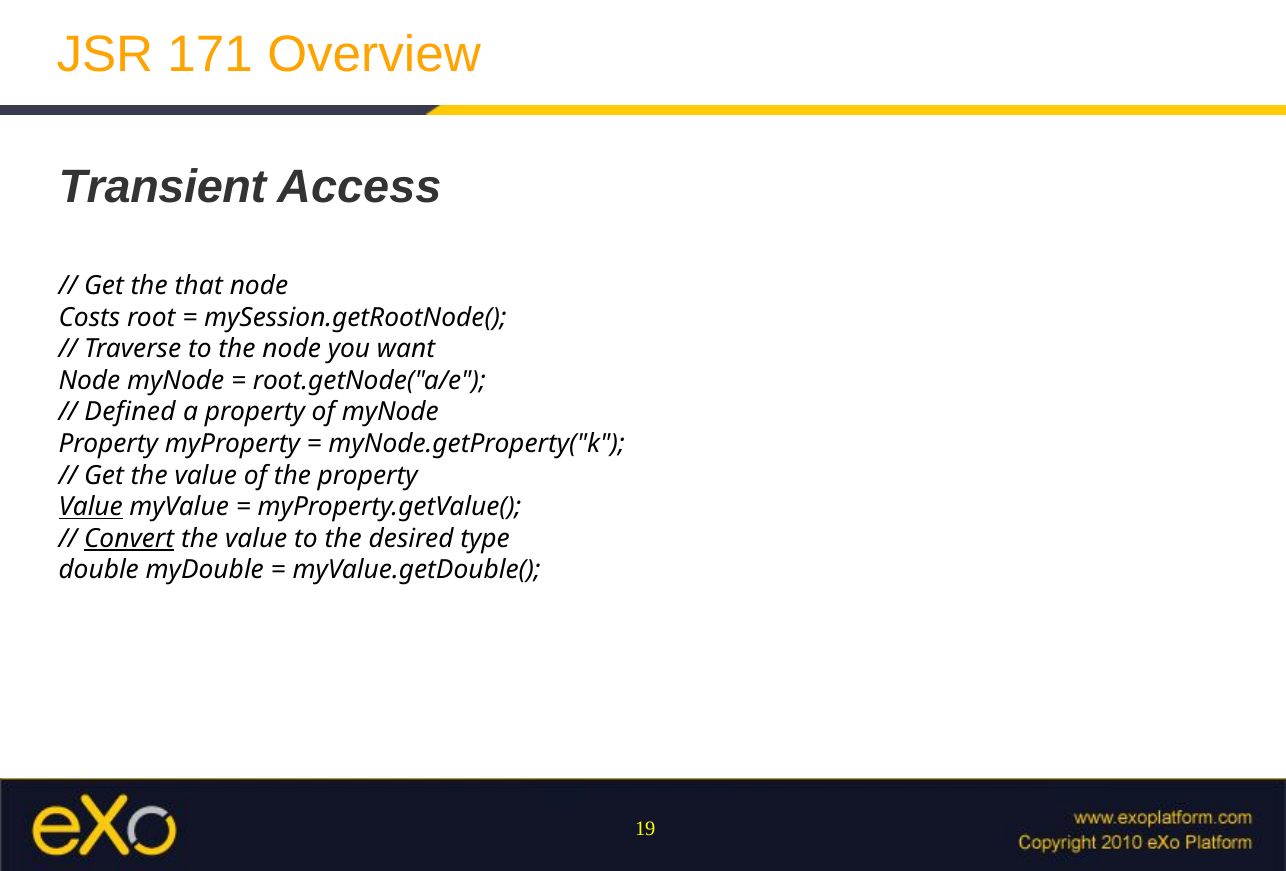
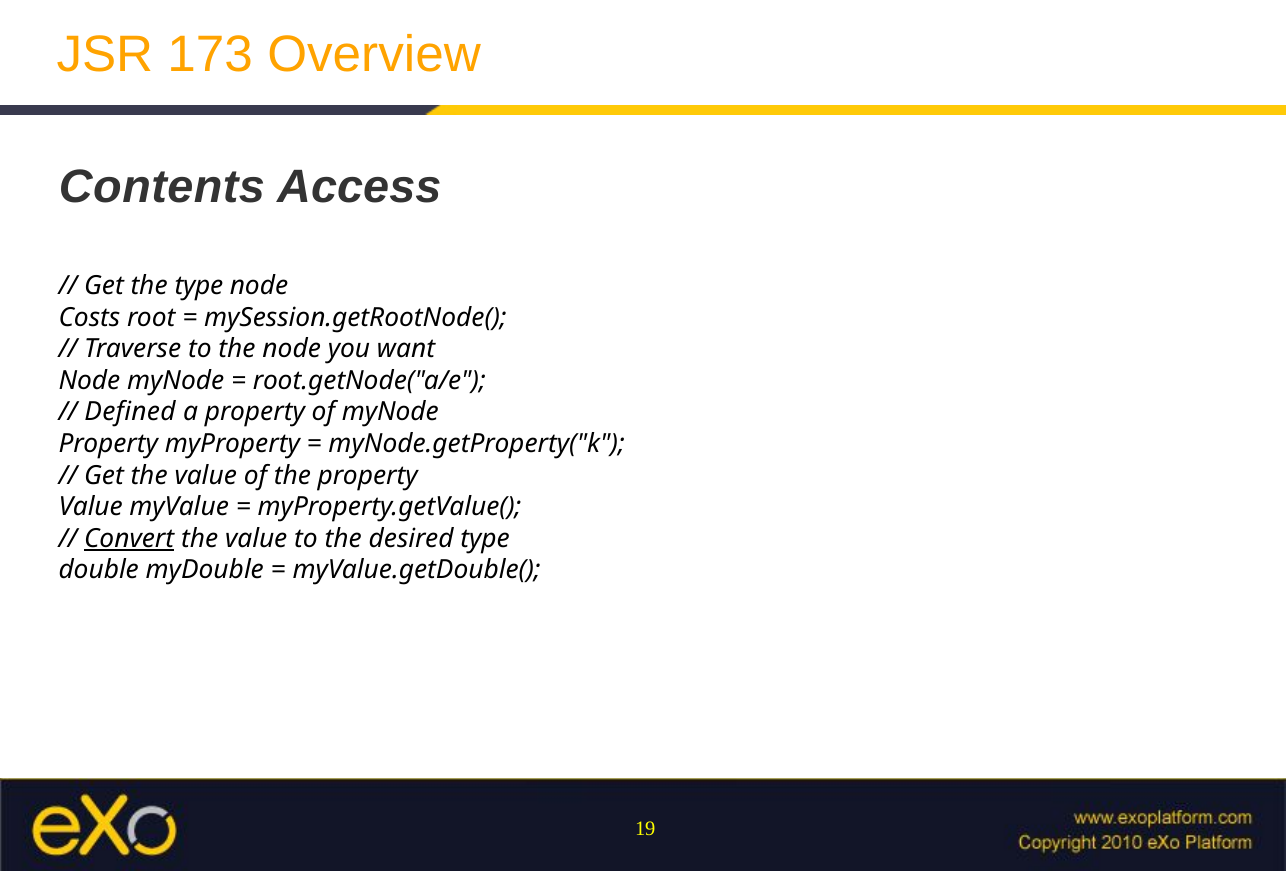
171: 171 -> 173 (210, 55)
Transient: Transient -> Contents (162, 187)
the that: that -> type (199, 286)
Value underline: present -> none (91, 507)
